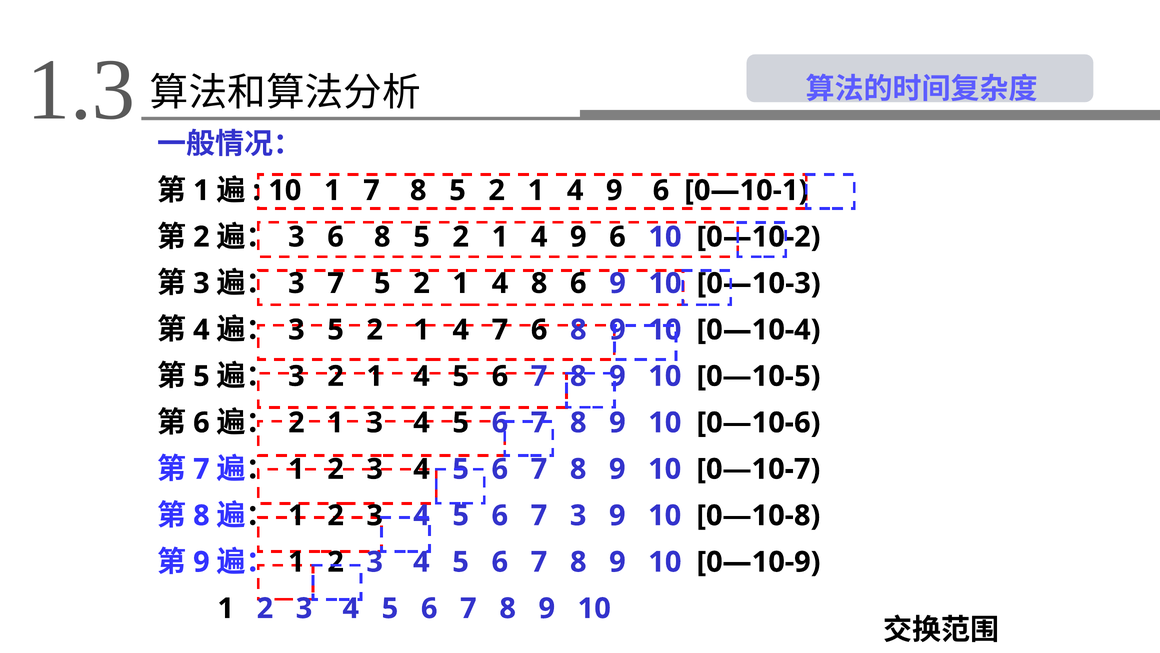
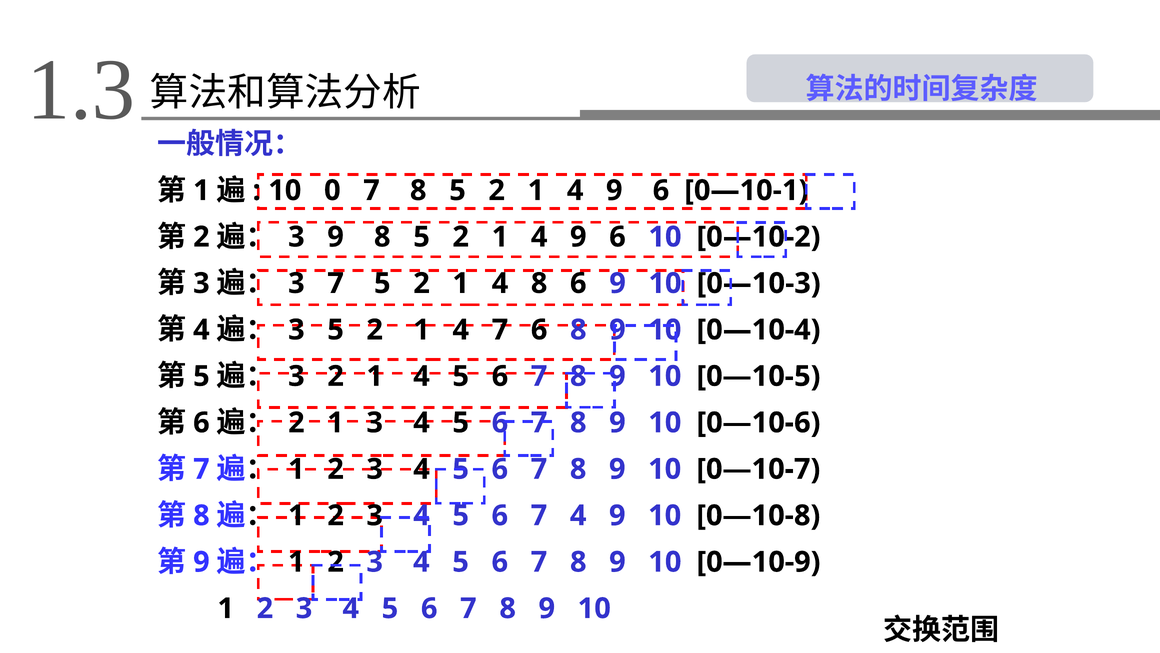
10 1: 1 -> 0 (332, 190)
3 6: 6 -> 9 (336, 237)
7 3: 3 -> 4 (578, 515)
